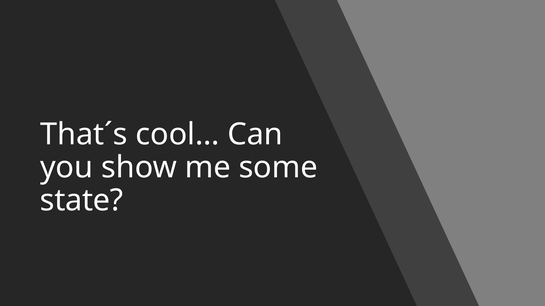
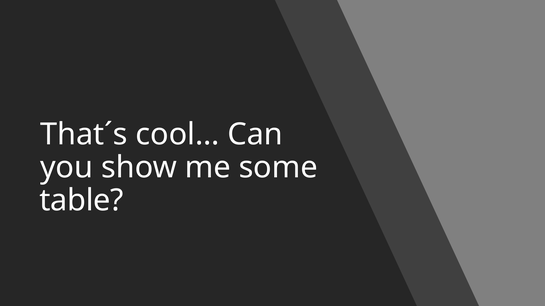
state: state -> table (82, 201)
